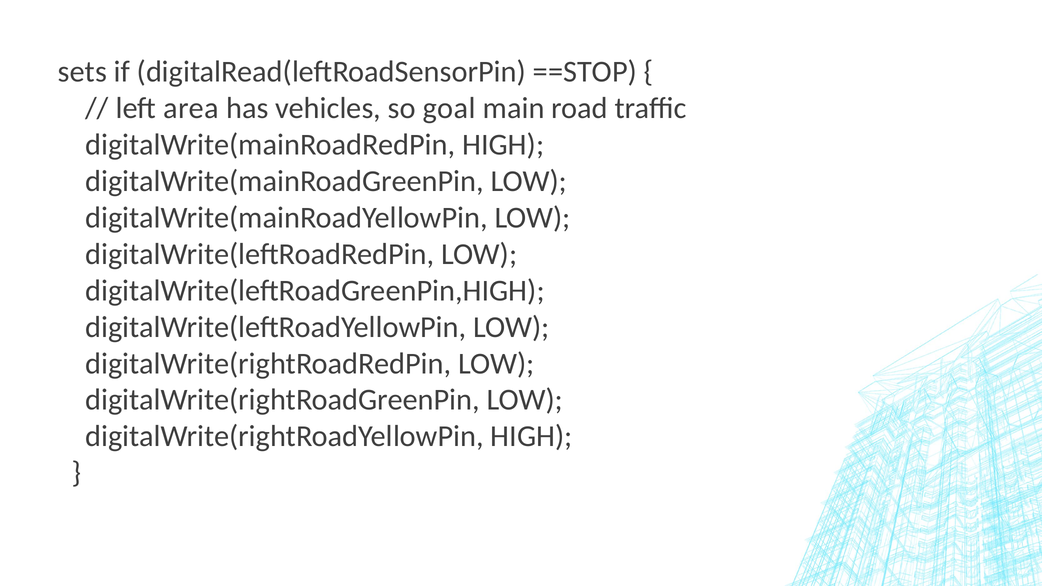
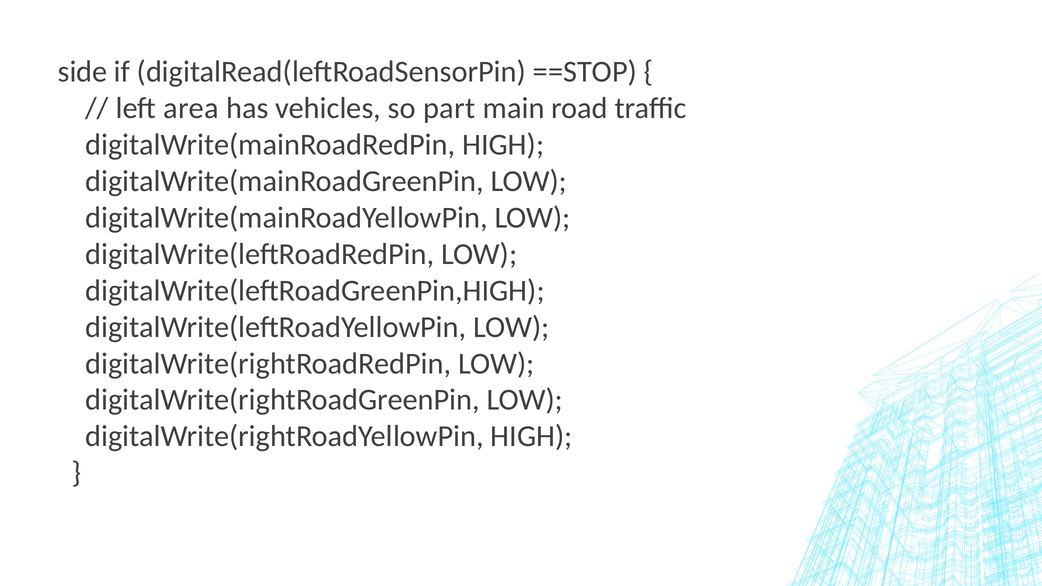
sets: sets -> side (83, 72)
goal: goal -> part (449, 108)
